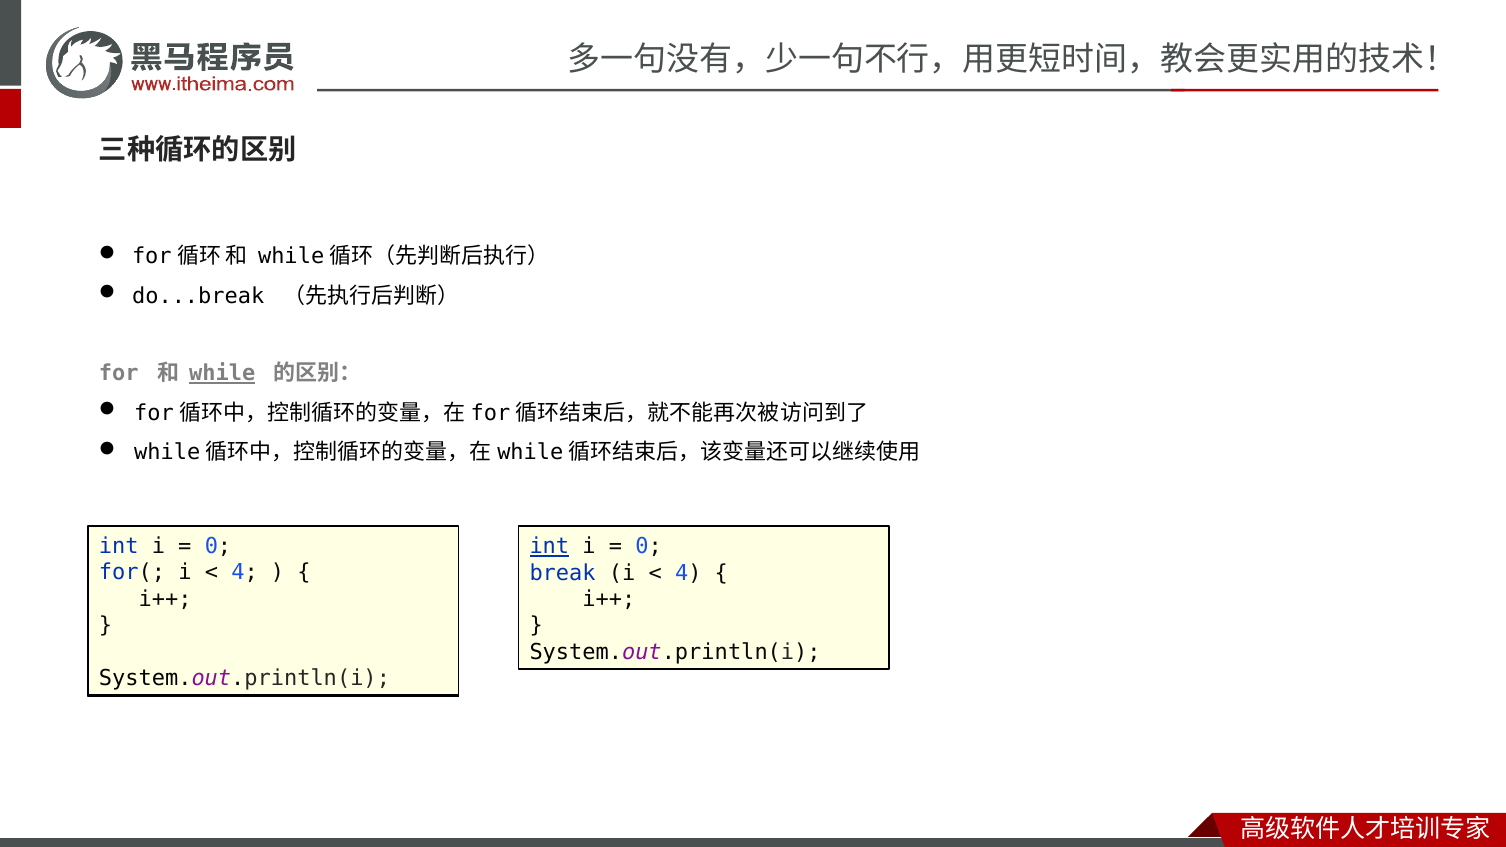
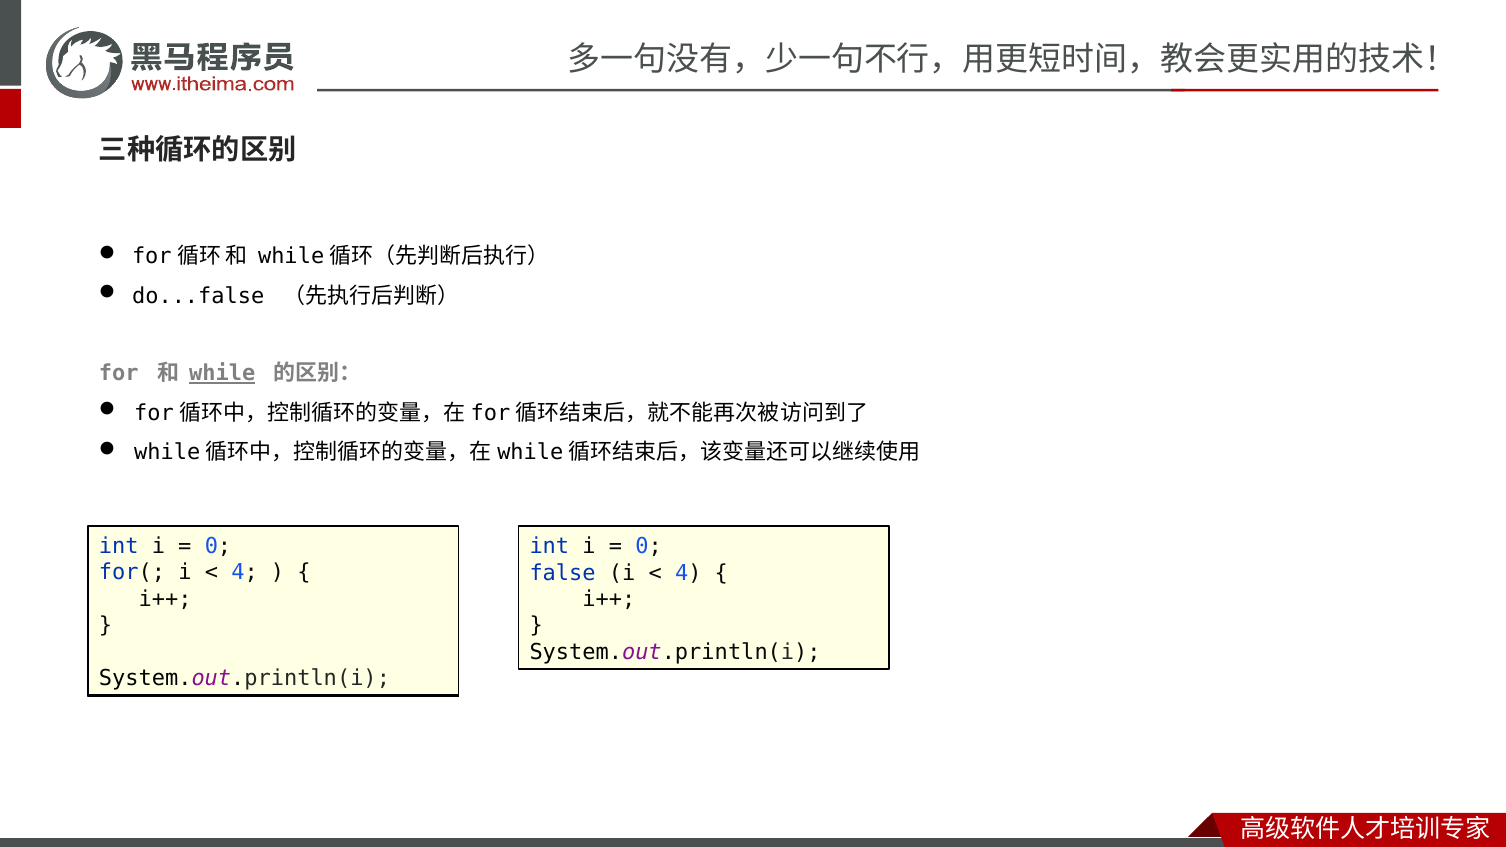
do...break: do...break -> do...false (198, 296)
int underline: present -> none (549, 547)
break: break -> false (563, 573)
